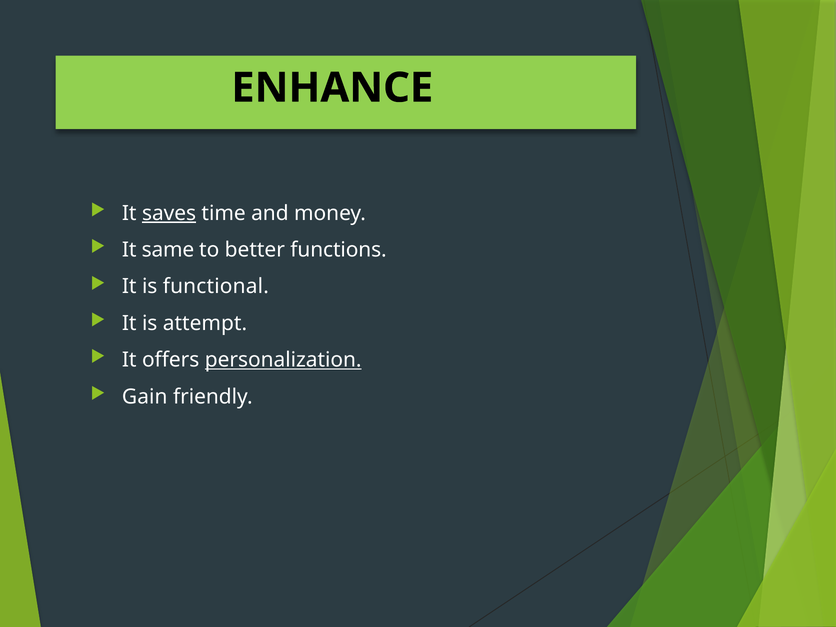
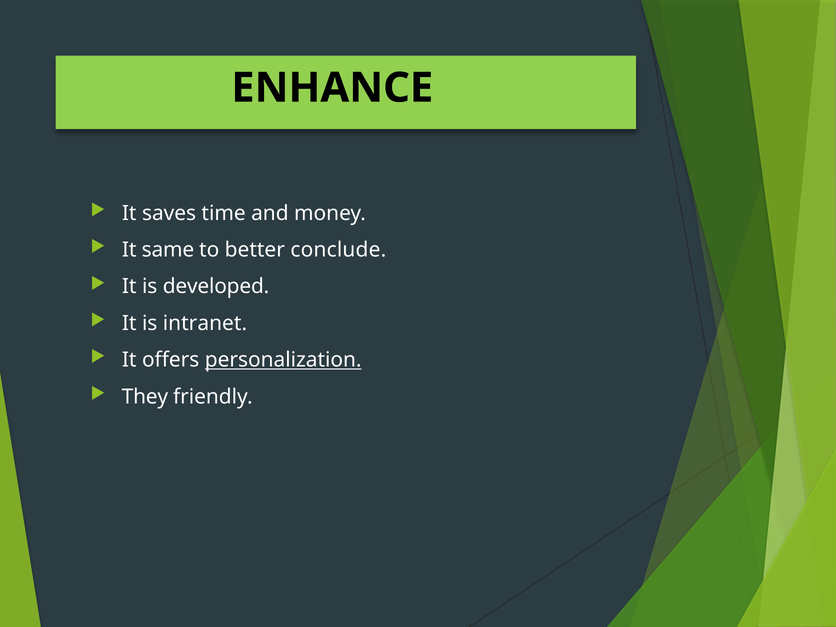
saves underline: present -> none (169, 213)
functions: functions -> conclude (338, 250)
functional: functional -> developed (216, 287)
attempt: attempt -> intranet (205, 323)
Gain: Gain -> They (145, 397)
